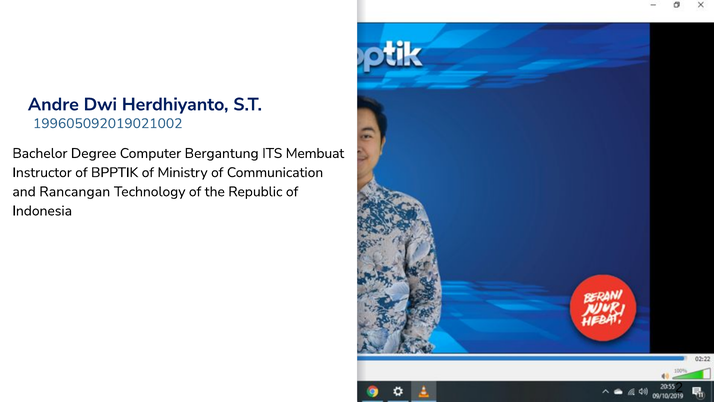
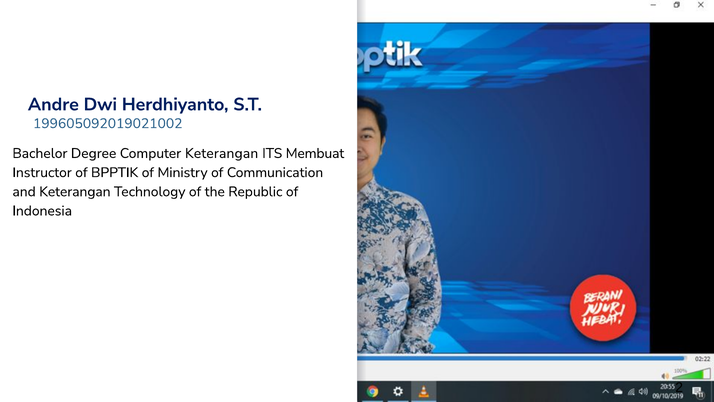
Computer Bergantung: Bergantung -> Keterangan (222, 153)
and Rancangan: Rancangan -> Keterangan (75, 191)
